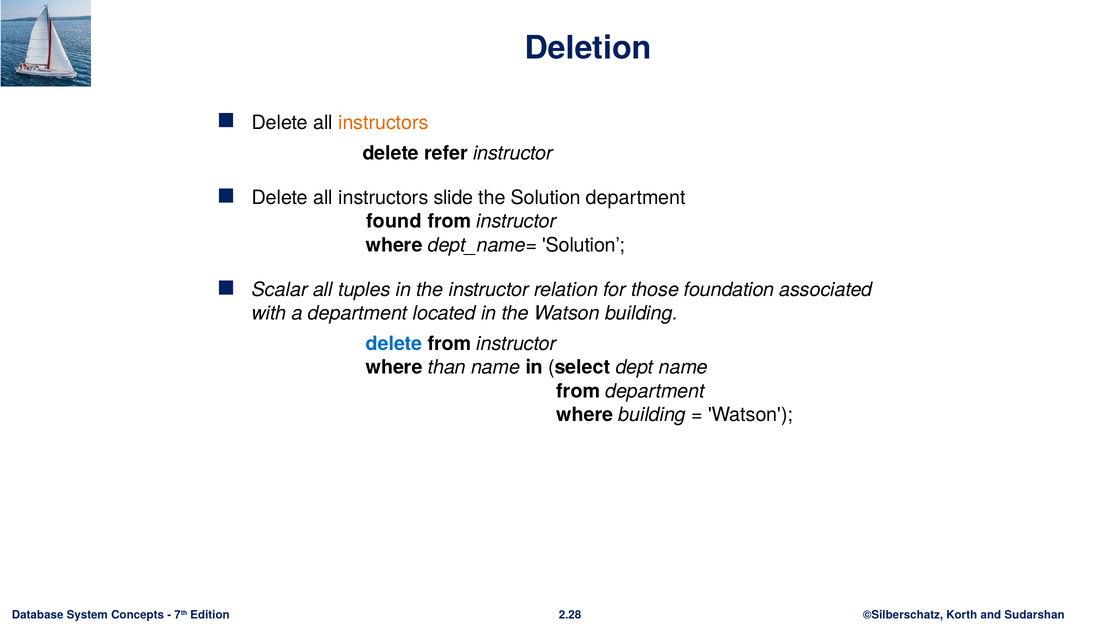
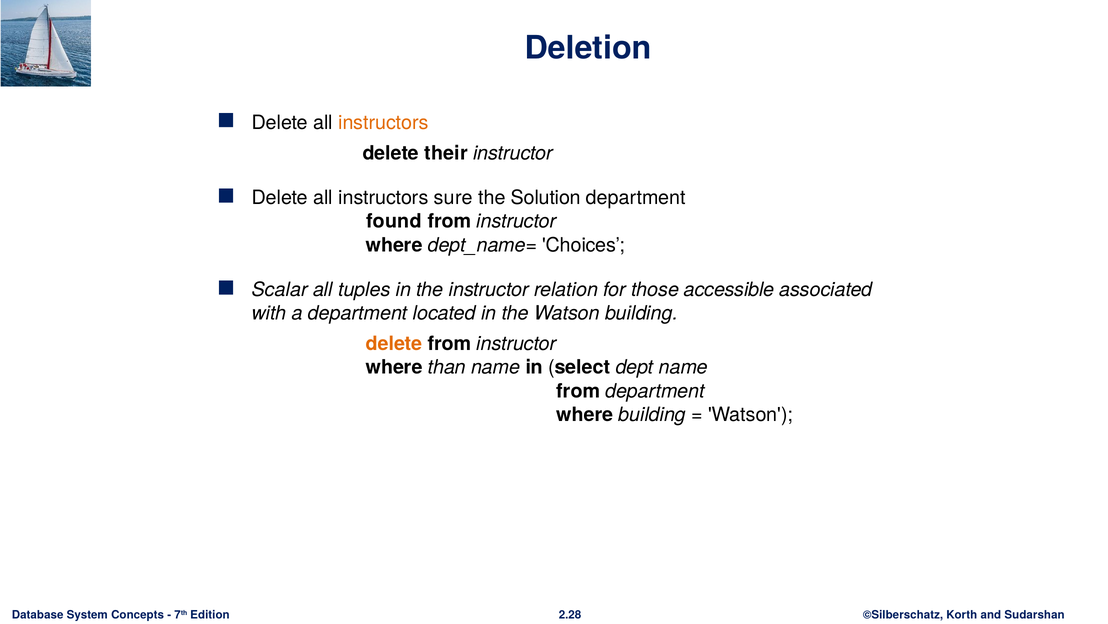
refer: refer -> their (446, 153)
slide: slide -> sure (453, 198)
dept_name= Solution: Solution -> Choices (584, 245)
foundation: foundation -> accessible (729, 289)
delete colour: blue -> orange (394, 343)
